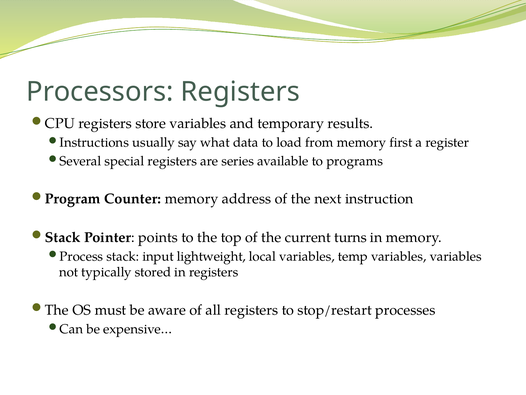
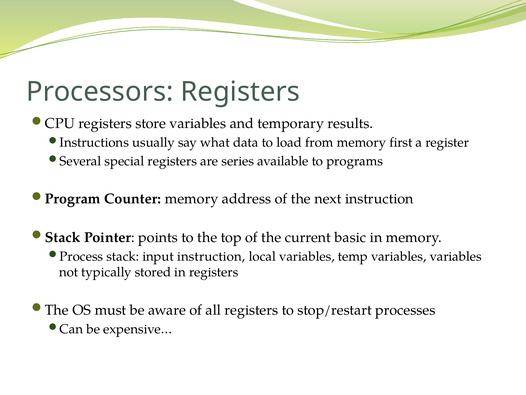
turns: turns -> basic (350, 237)
input lightweight: lightweight -> instruction (211, 256)
